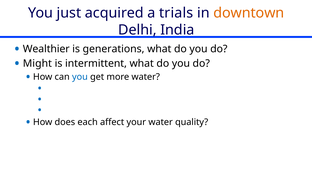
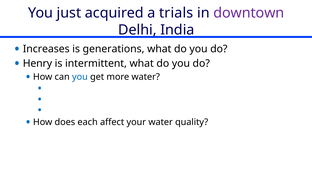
downtown colour: orange -> purple (249, 13)
Wealthier: Wealthier -> Increases (46, 49)
Might: Might -> Henry (37, 64)
